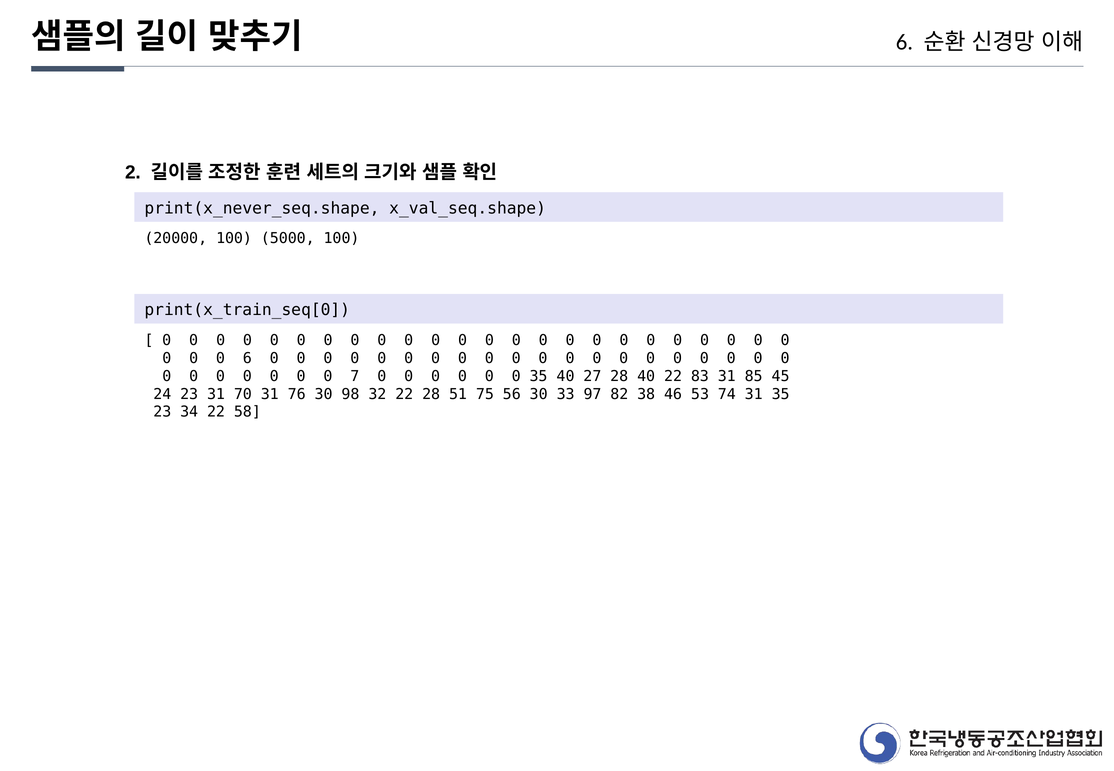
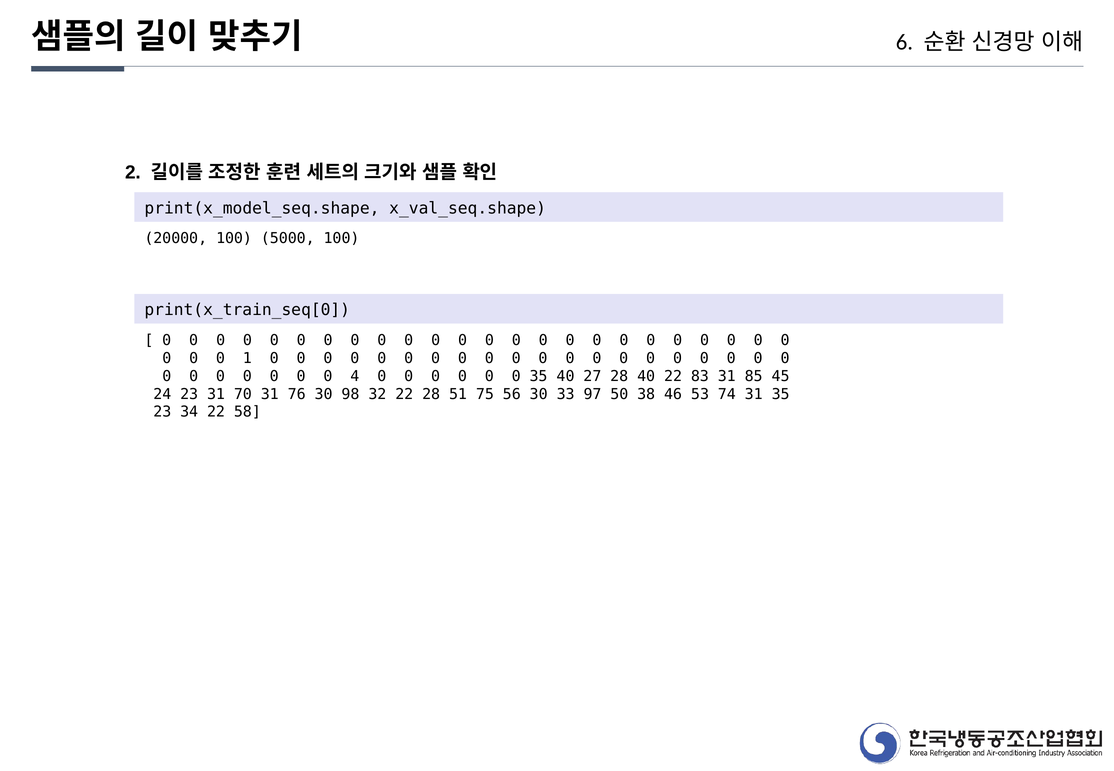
print(x_never_seq.shape: print(x_never_seq.shape -> print(x_model_seq.shape (262, 208)
0 6: 6 -> 1 (247, 358)
7: 7 -> 4 (355, 376)
82: 82 -> 50 (619, 394)
